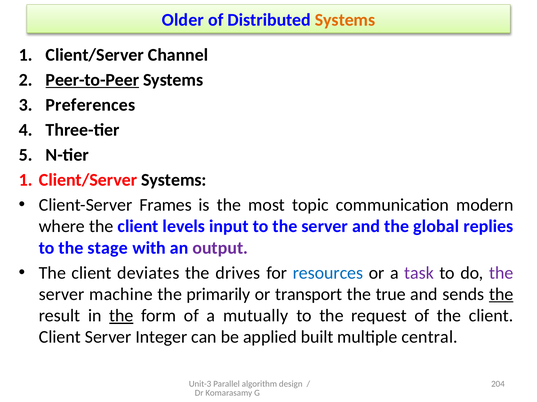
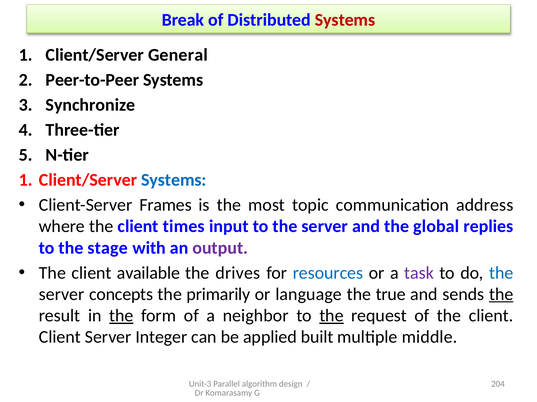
Older: Older -> Break (183, 20)
Systems colour: orange -> red (345, 20)
Channel: Channel -> General (178, 55)
Peer-to-Peer underline: present -> none (92, 80)
Preferences: Preferences -> Synchronize (90, 105)
Systems colour: black -> blue (174, 180)
modern: modern -> address (485, 205)
levels: levels -> times (184, 227)
deviates: deviates -> available (148, 273)
the colour: purple -> blue (501, 273)
machine: machine -> concepts (121, 295)
transport: transport -> language (309, 295)
mutually: mutually -> neighbor (256, 316)
the underline: none -> present (331, 316)
central: central -> middle (430, 338)
